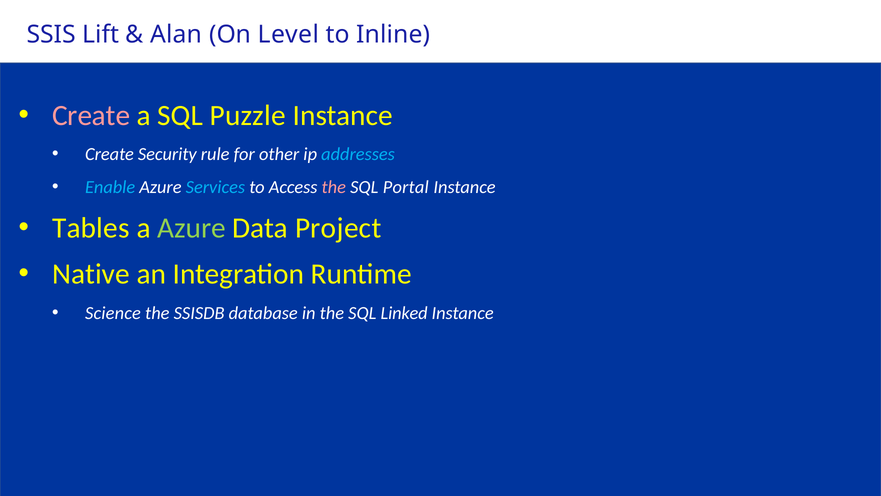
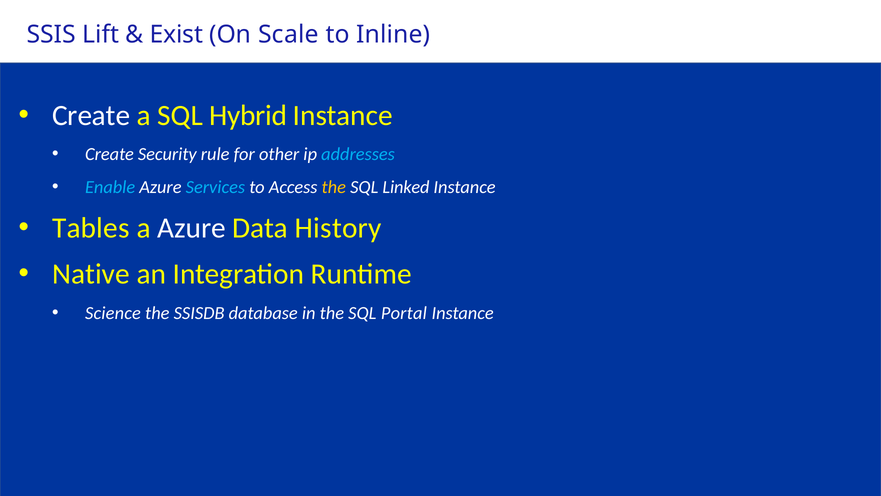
Alan: Alan -> Exist (176, 34)
Level: Level -> Scale (288, 34)
Create colour: pink -> white (91, 115)
Puzzle: Puzzle -> Hybrid (248, 115)
the colour: pink -> yellow (334, 187)
Portal: Portal -> Linked (406, 187)
Azure colour: light green -> white (192, 228)
Project: Project -> History (338, 228)
Linked: Linked -> Portal (404, 313)
